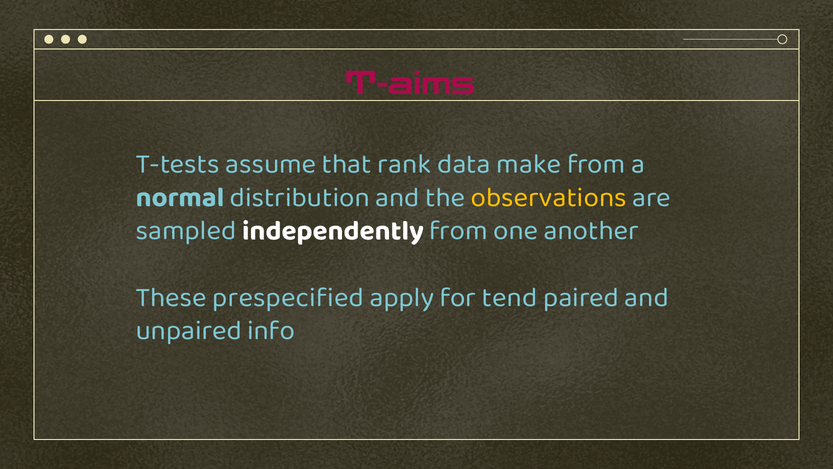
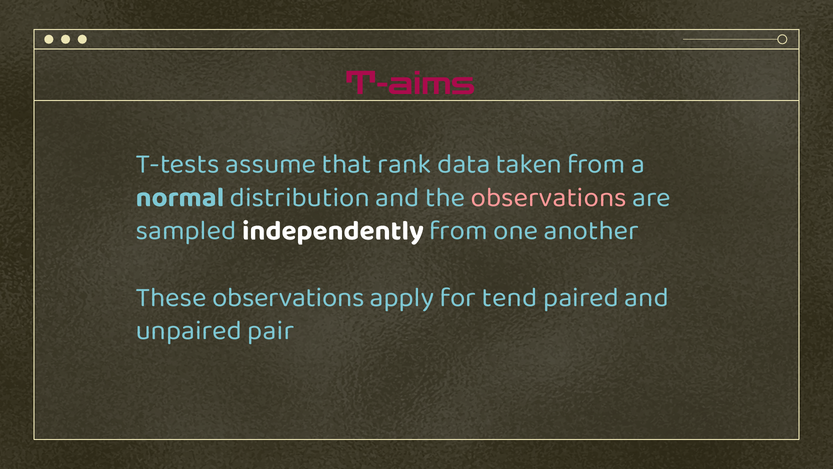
make: make -> taken (529, 163)
observations colour: yellow -> pink (549, 197)
These prespecified: prespecified -> observations (288, 297)
info: info -> pair (271, 330)
